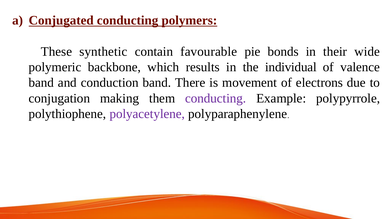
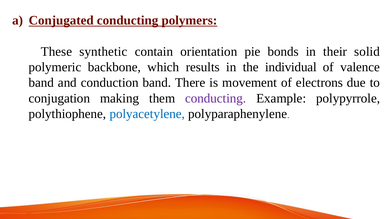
favourable: favourable -> orientation (209, 52)
wide: wide -> solid (367, 52)
polyacetylene colour: purple -> blue (147, 114)
